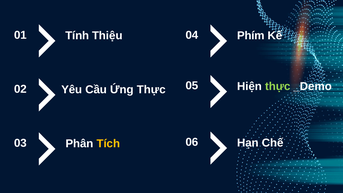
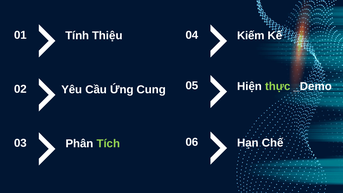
Phím: Phím -> Kiếm (251, 36)
Ứng Thực: Thực -> Cung (151, 90)
Tích colour: yellow -> light green (108, 144)
